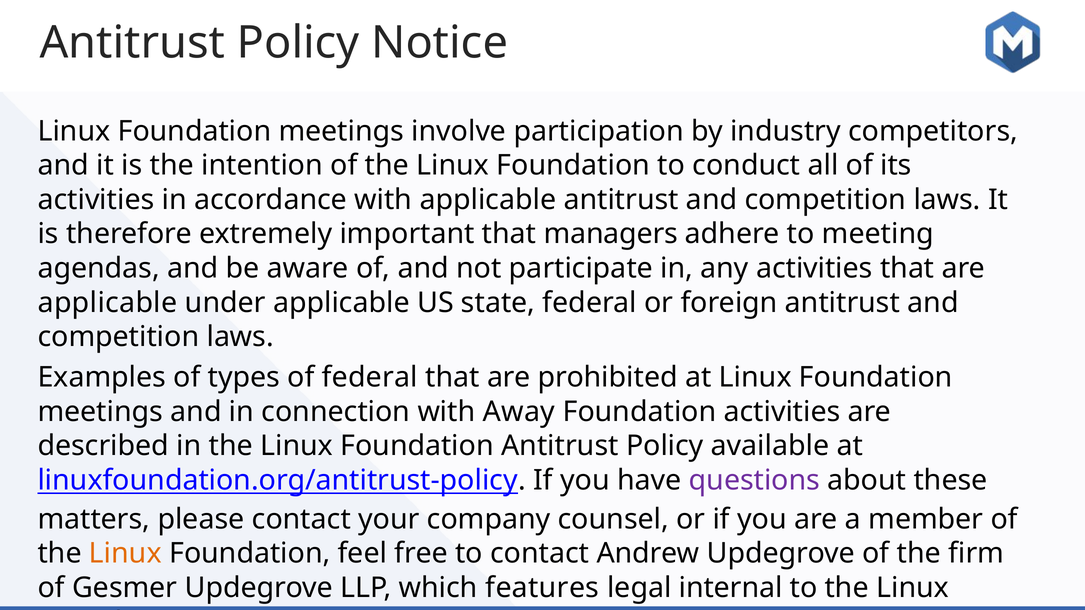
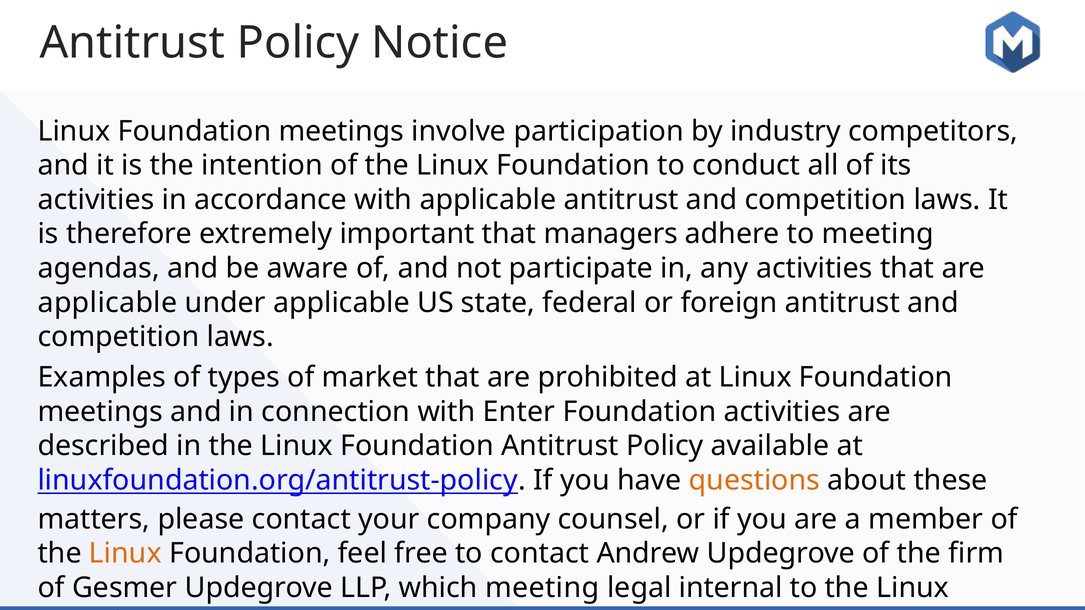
of federal: federal -> market (370, 378)
Away: Away -> Enter (519, 412)
questions colour: purple -> orange (754, 481)
which features: features -> meeting (542, 588)
